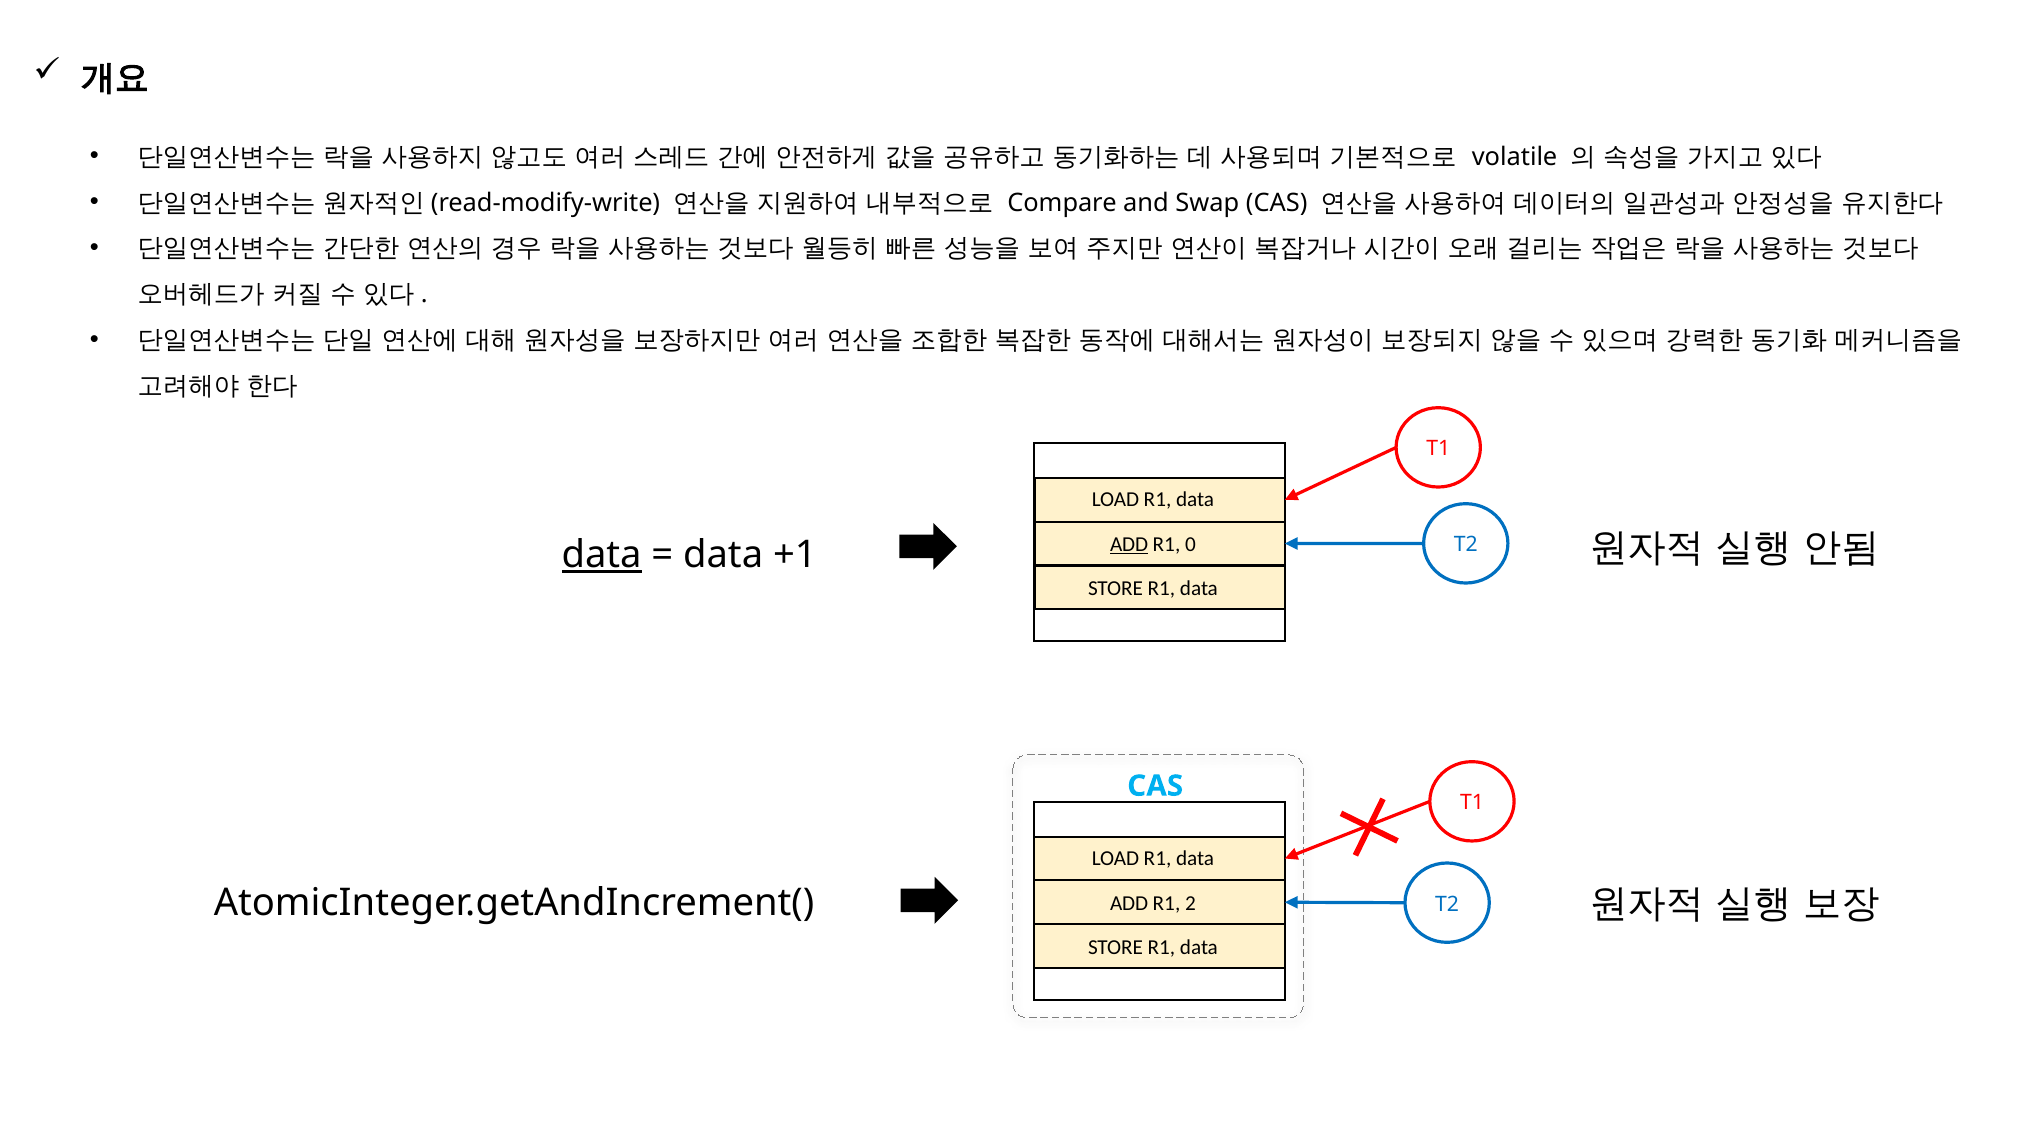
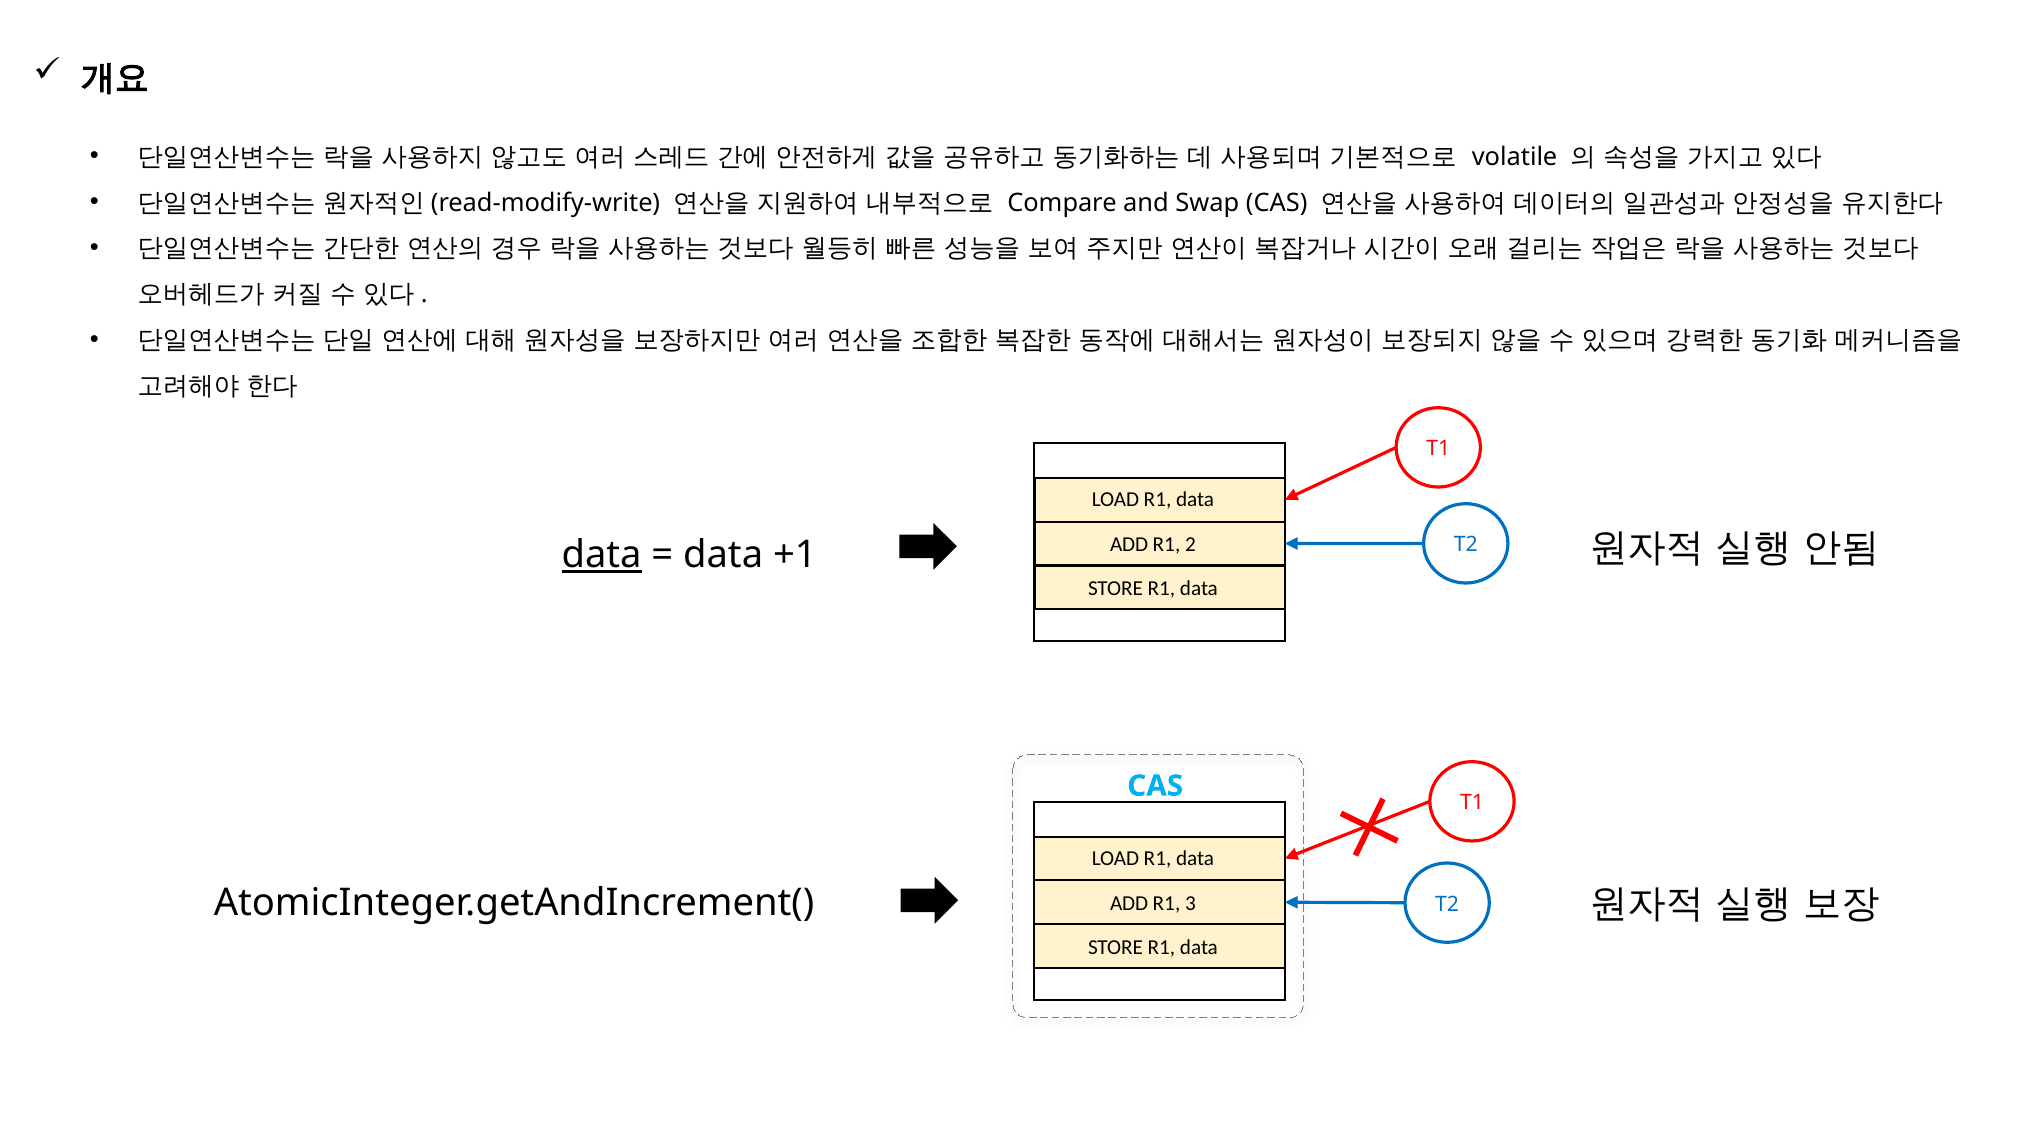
ADD underline: present -> none (1129, 545)
0: 0 -> 2 (1190, 545)
2: 2 -> 3 (1190, 903)
